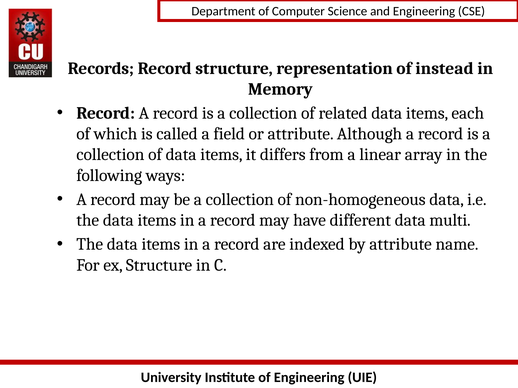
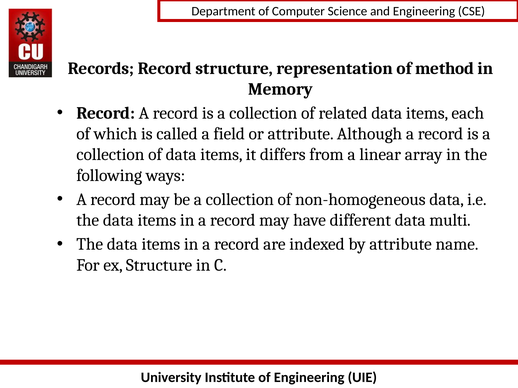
instead: instead -> method (445, 69)
